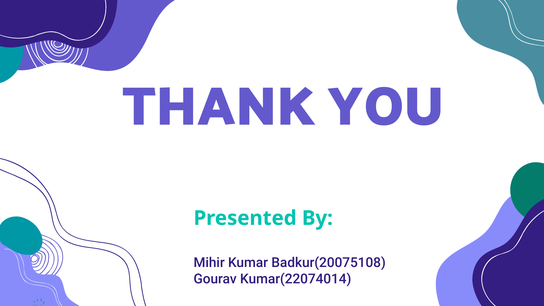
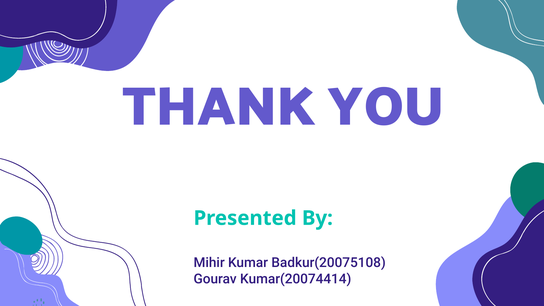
Kumar(22074014: Kumar(22074014 -> Kumar(20074414 (296, 279)
